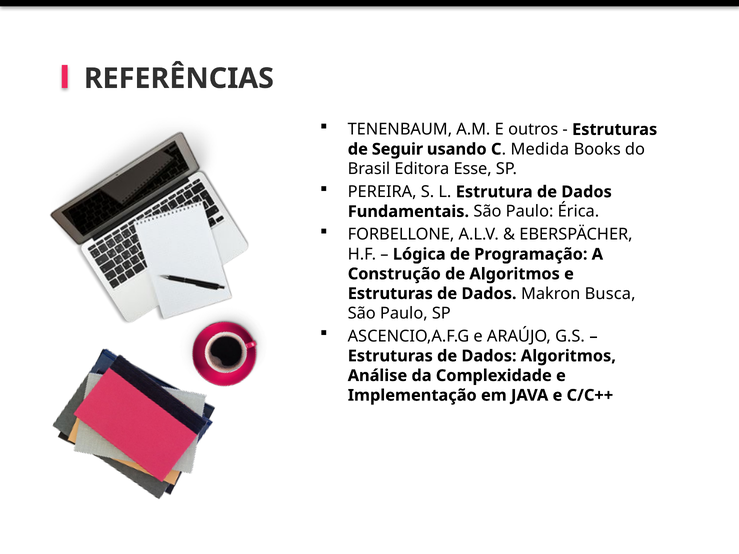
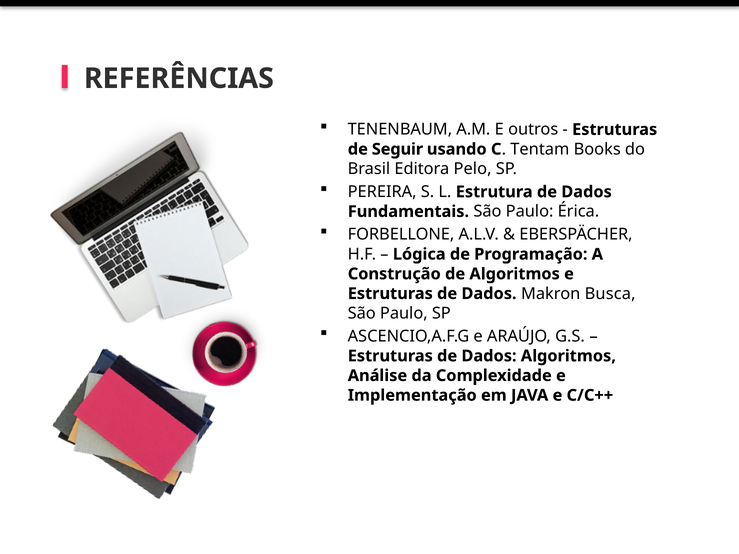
Medida: Medida -> Tentam (540, 149)
Esse: Esse -> Pelo (473, 169)
